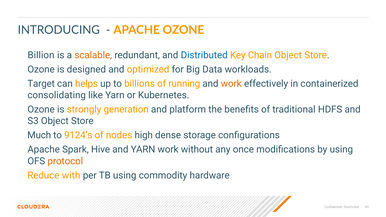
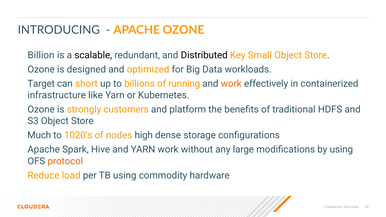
scalable colour: orange -> black (93, 55)
Distributed colour: blue -> black (204, 55)
Chain: Chain -> Small (260, 55)
helps: helps -> short (86, 84)
consolidating: consolidating -> infrastructure (57, 95)
generation: generation -> customers (126, 110)
9124’s: 9124’s -> 1020’s (78, 135)
once: once -> large (243, 150)
with: with -> load (71, 175)
